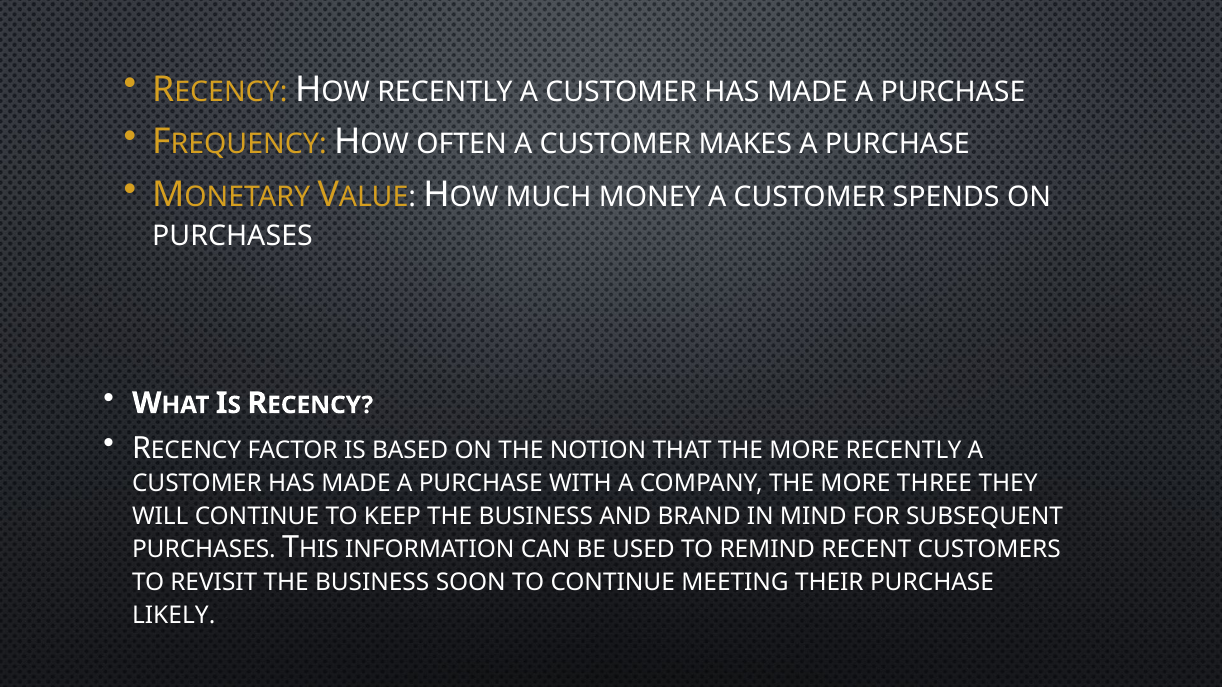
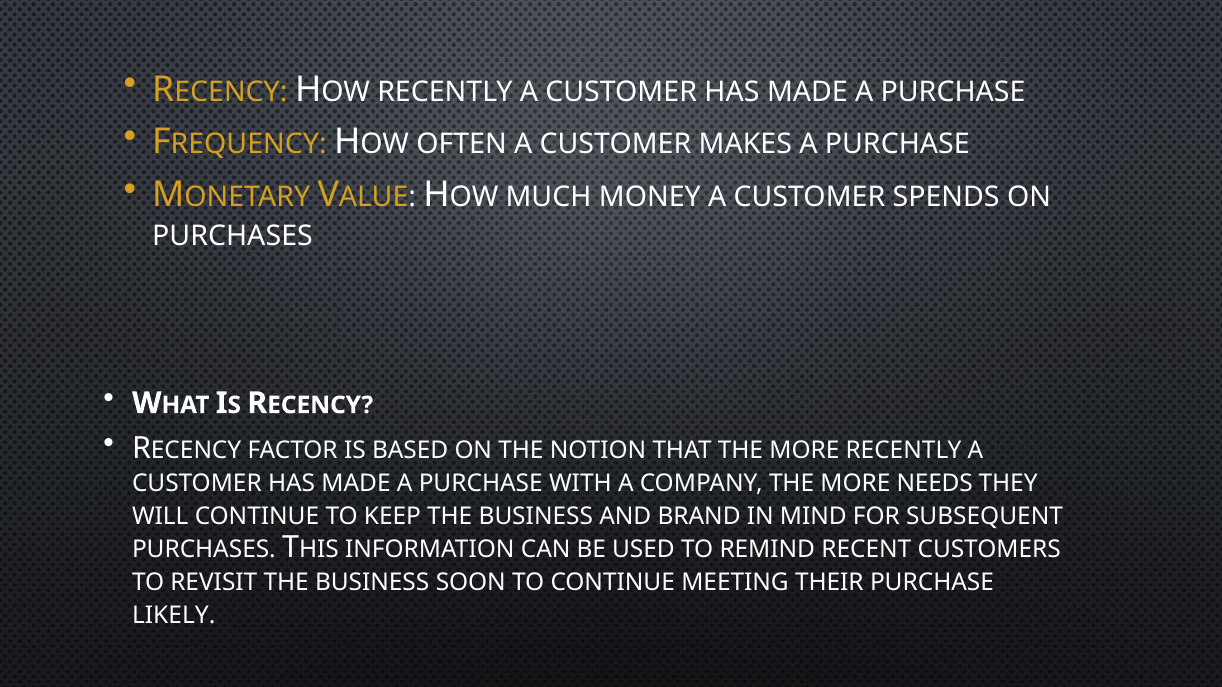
THREE: THREE -> NEEDS (935, 484)
